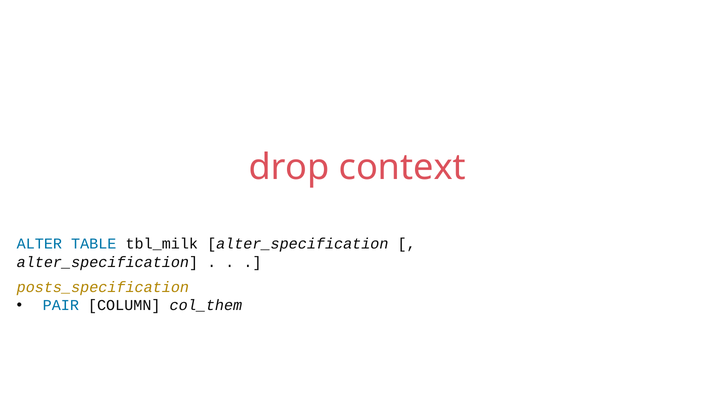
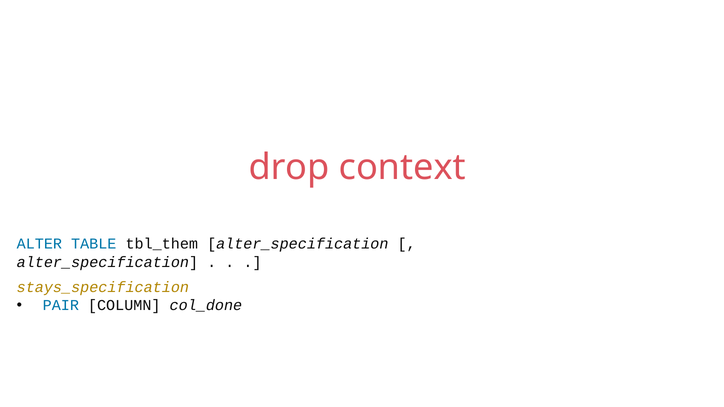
tbl_milk: tbl_milk -> tbl_them (162, 244)
posts_specification: posts_specification -> stays_specification (103, 288)
col_them: col_them -> col_done (206, 306)
